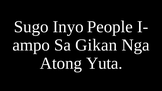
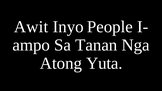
Sugo: Sugo -> Awit (31, 27)
Gikan: Gikan -> Tanan (96, 45)
